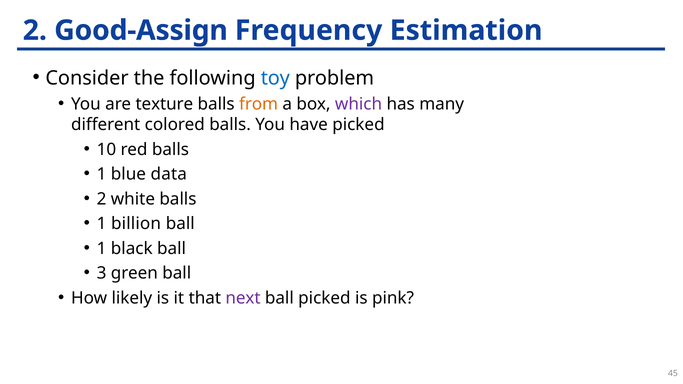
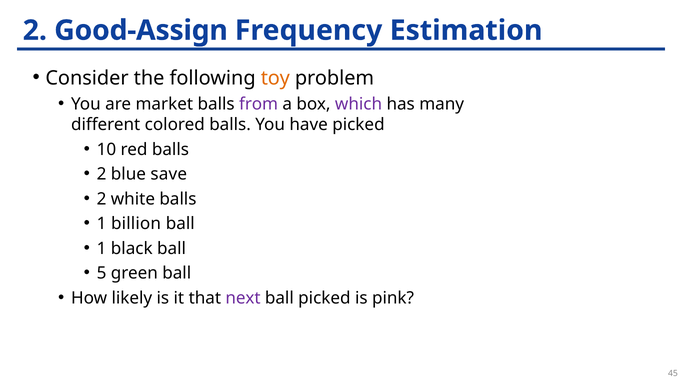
toy colour: blue -> orange (275, 78)
texture: texture -> market (164, 104)
from colour: orange -> purple (259, 104)
1: 1 -> 2 (102, 174)
data: data -> save (169, 174)
3: 3 -> 5 (102, 273)
